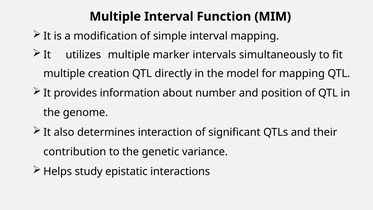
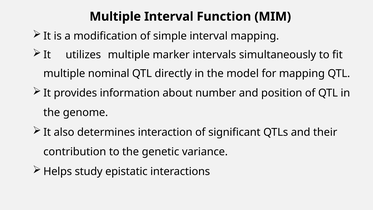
creation: creation -> nominal (109, 73)
